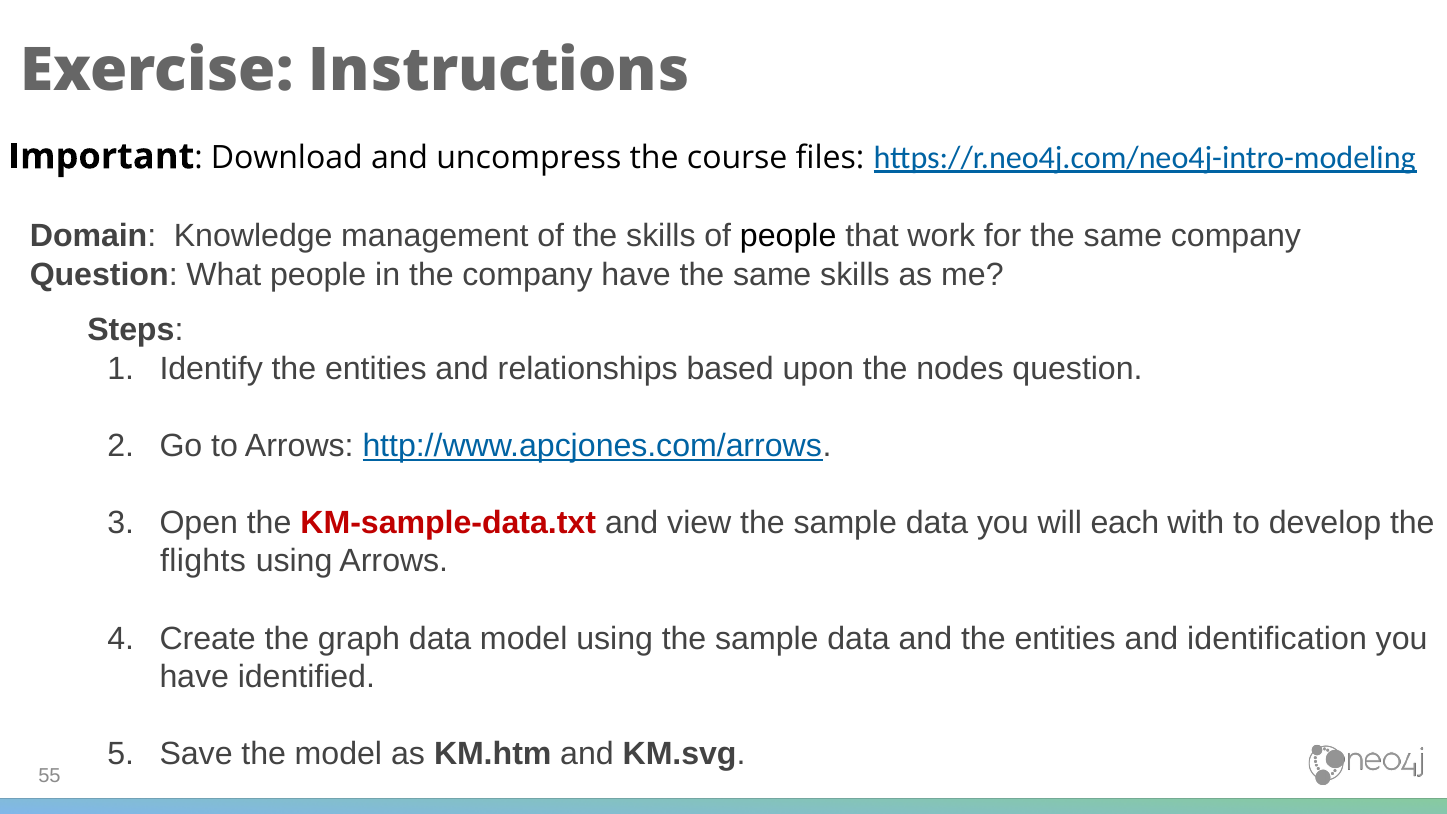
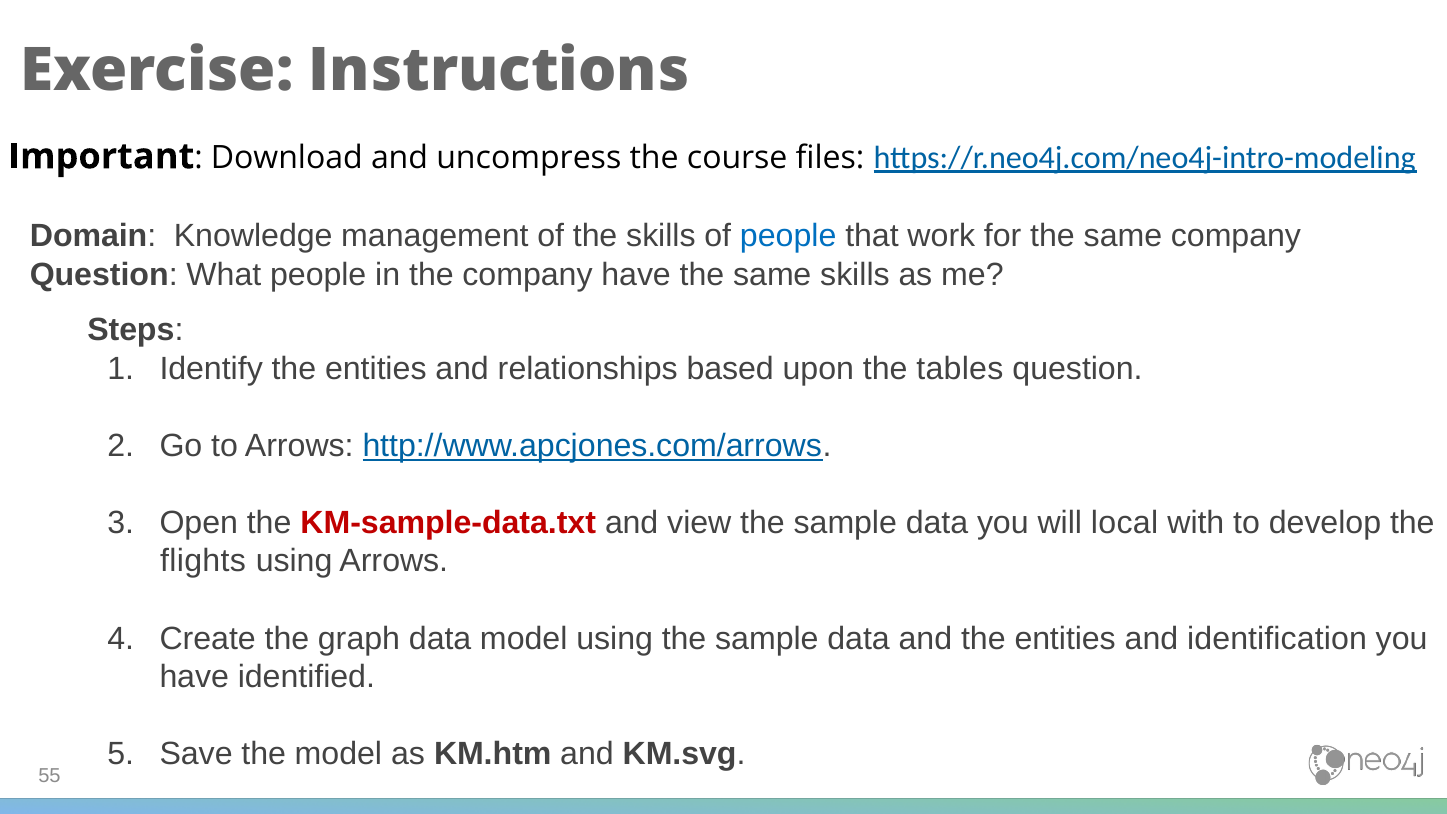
people colour: black -> blue (788, 236)
nodes: nodes -> tables (960, 368)
each: each -> local (1125, 523)
